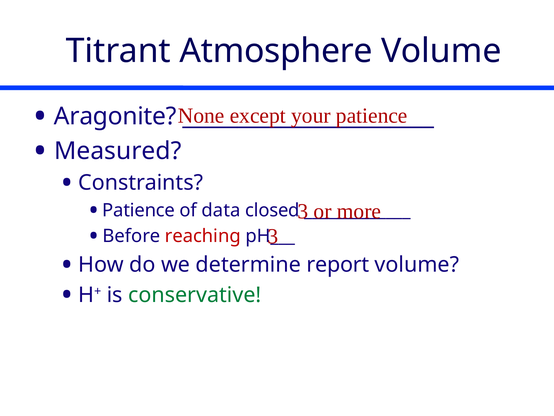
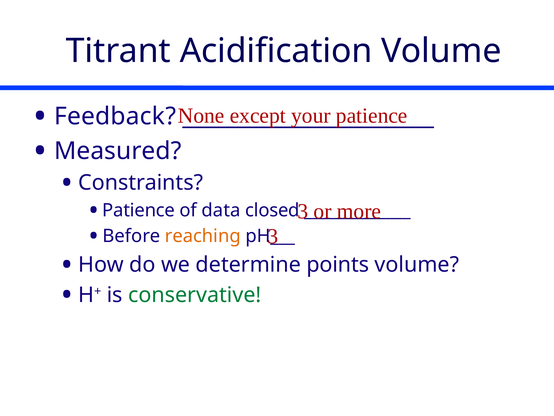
Atmosphere: Atmosphere -> Acidification (276, 51)
Aragonite: Aragonite -> Feedback (115, 116)
reaching colour: red -> orange (203, 236)
report: report -> points (338, 264)
